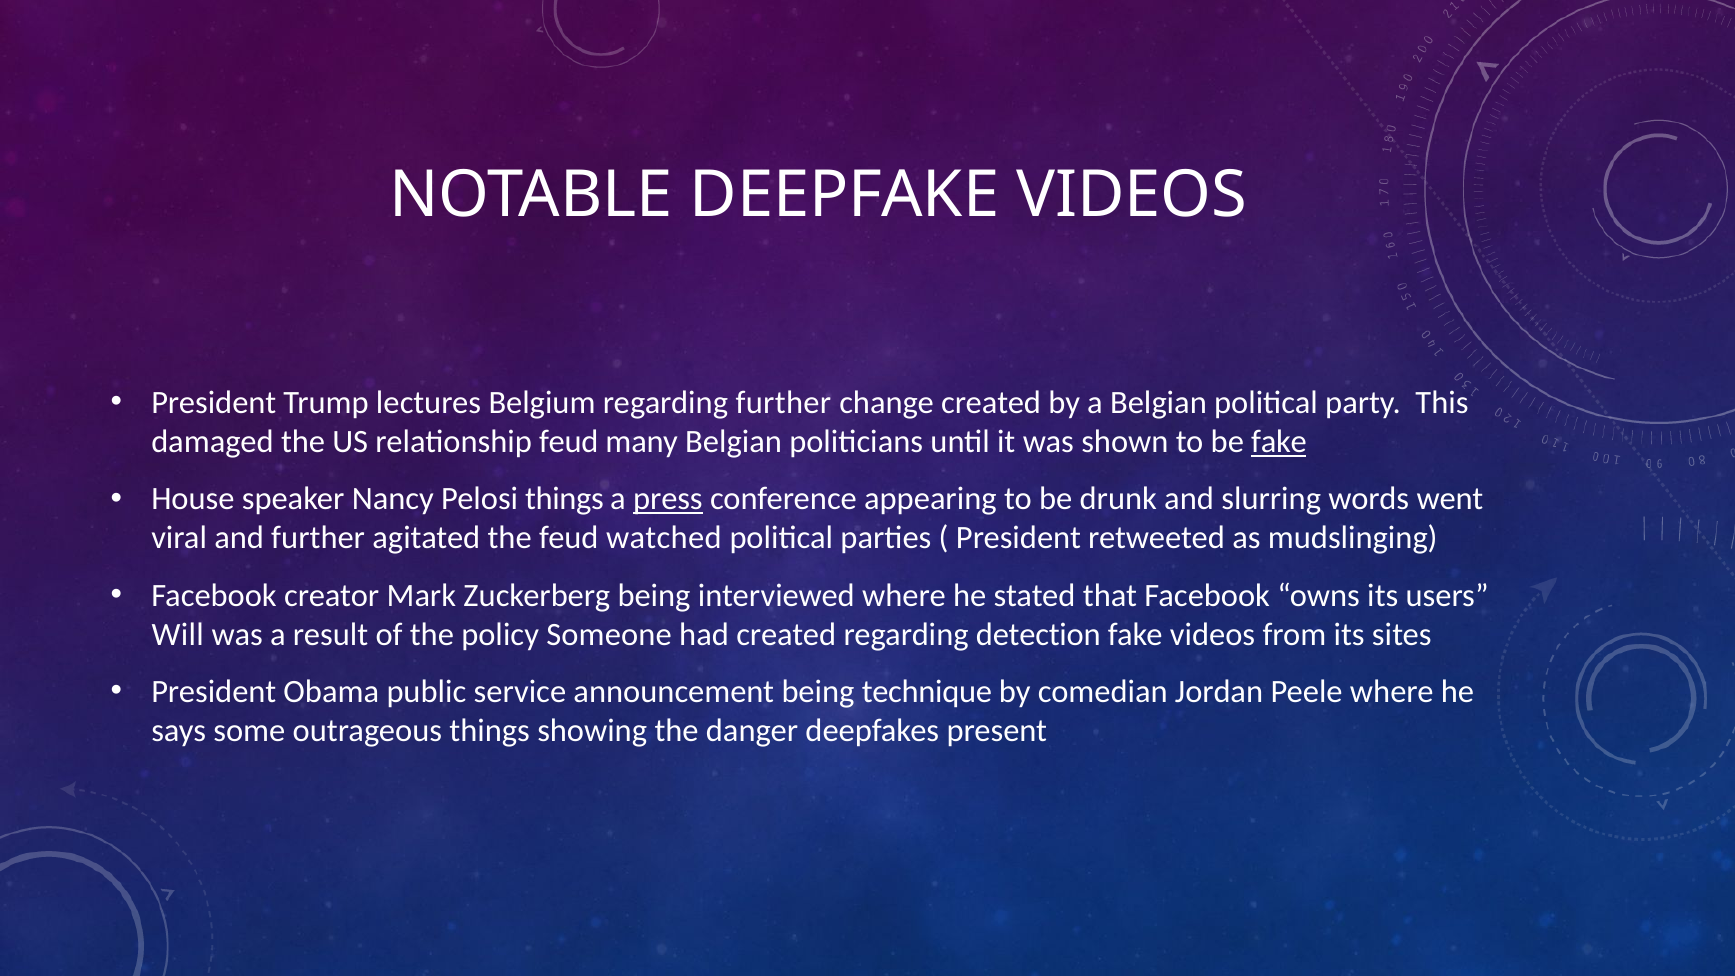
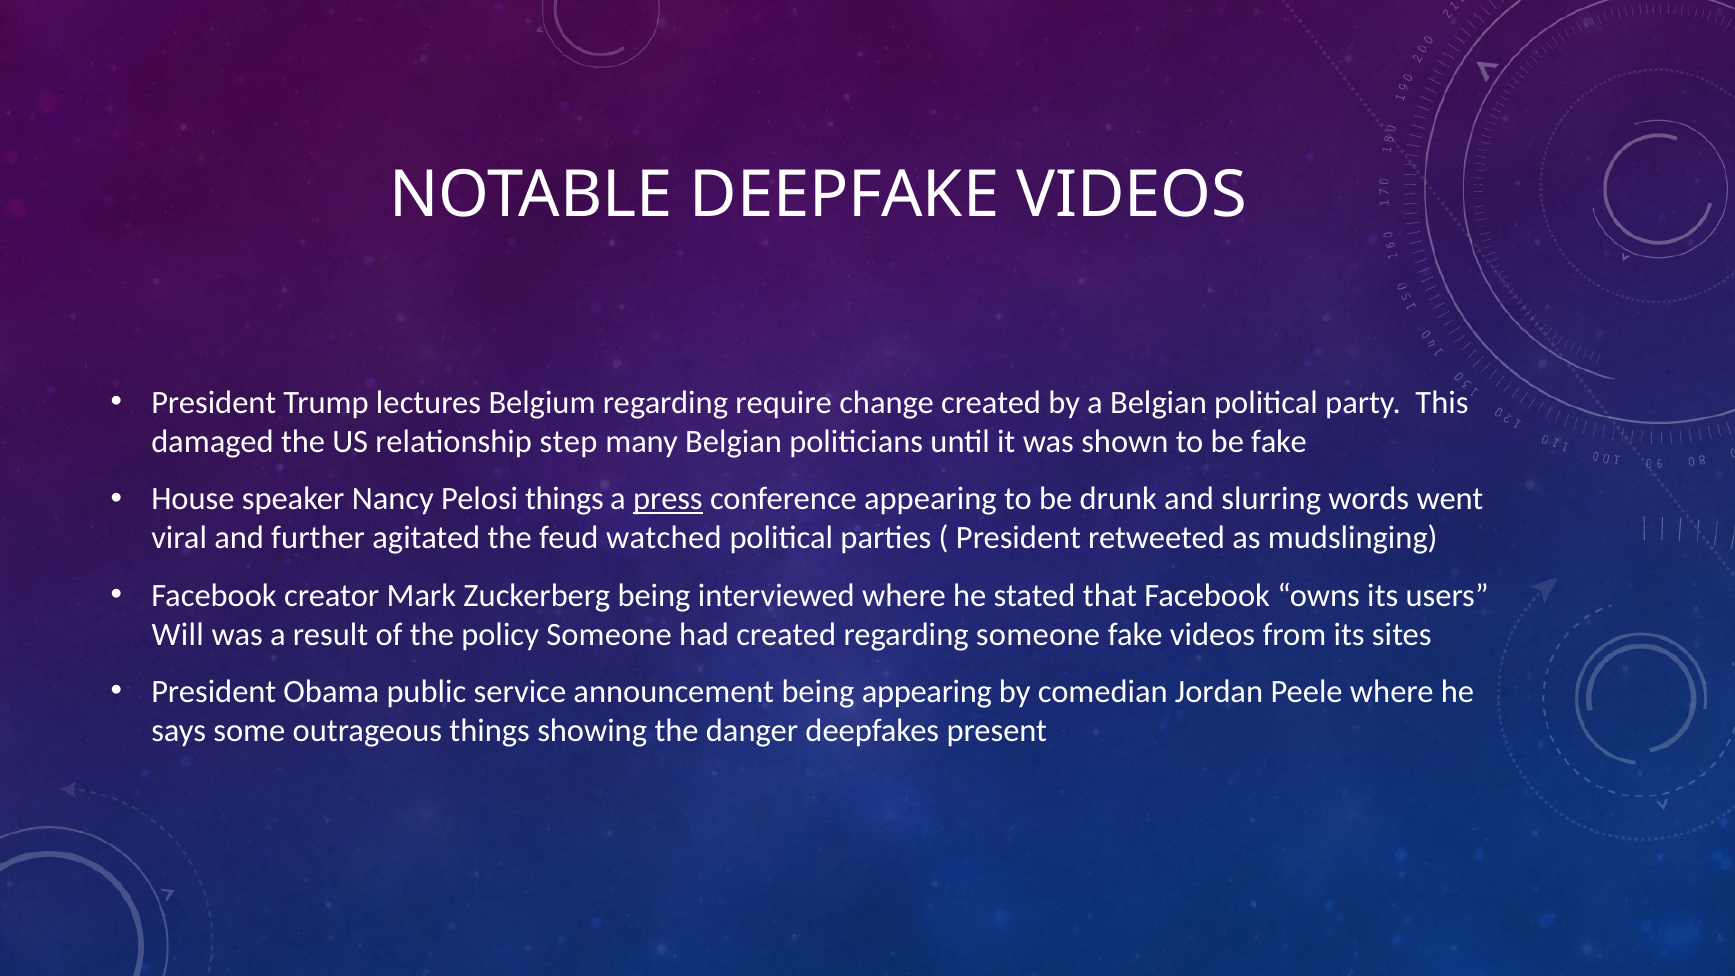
regarding further: further -> require (784, 403)
relationship feud: feud -> step (568, 442)
fake underline: present -> none (1279, 442)
regarding detection: detection -> someone (1038, 634)
being technique: technique -> appearing (927, 691)
